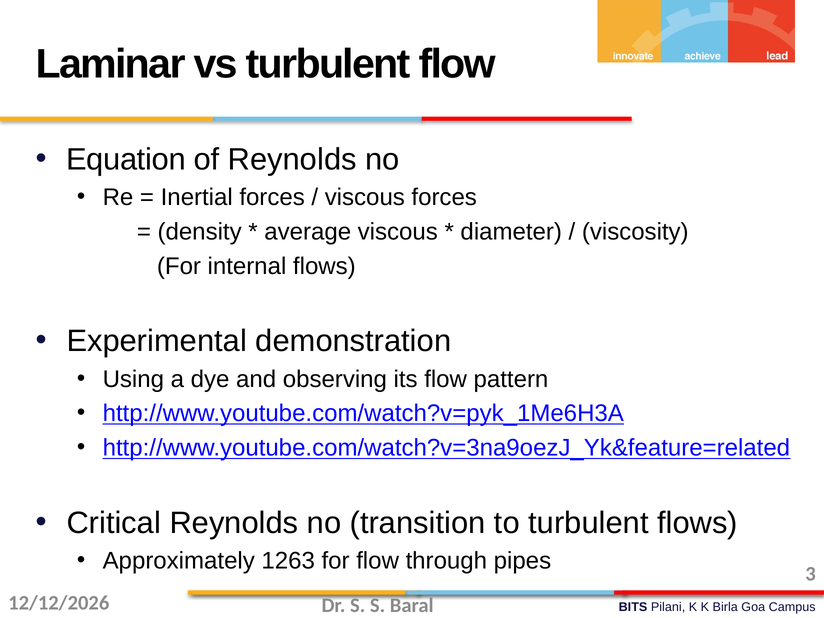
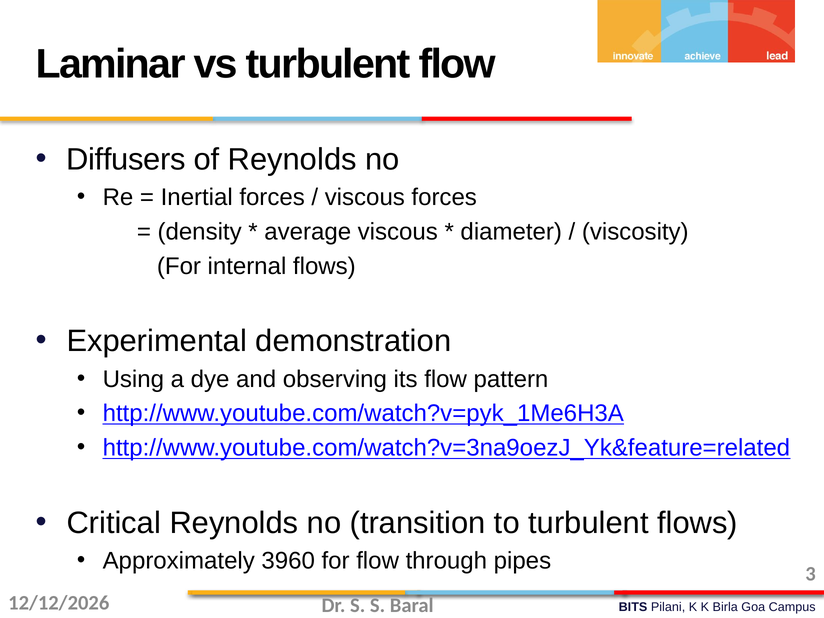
Equation: Equation -> Diffusers (126, 159)
1263: 1263 -> 3960 (288, 561)
